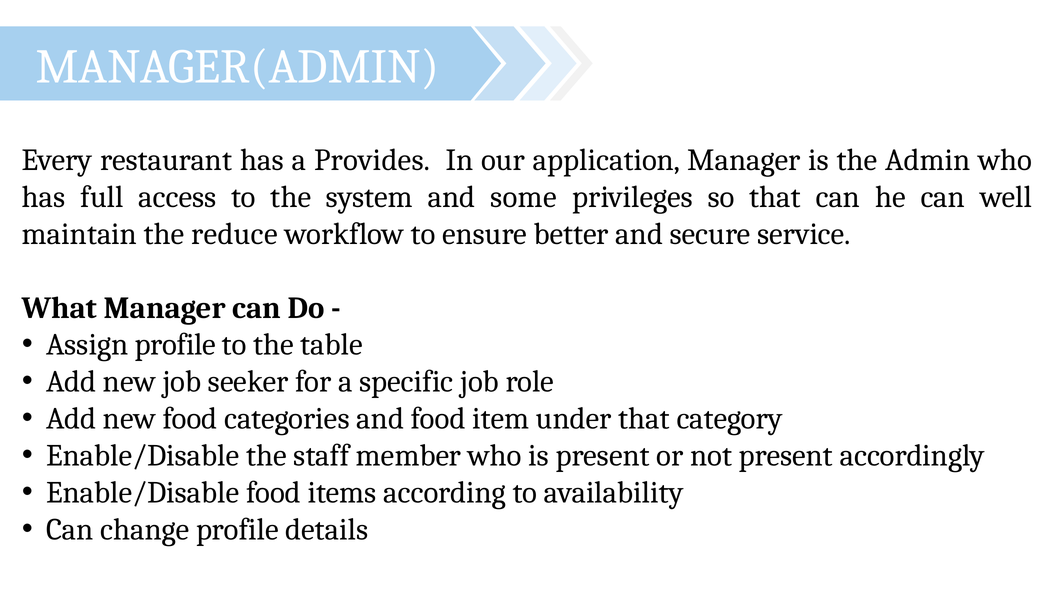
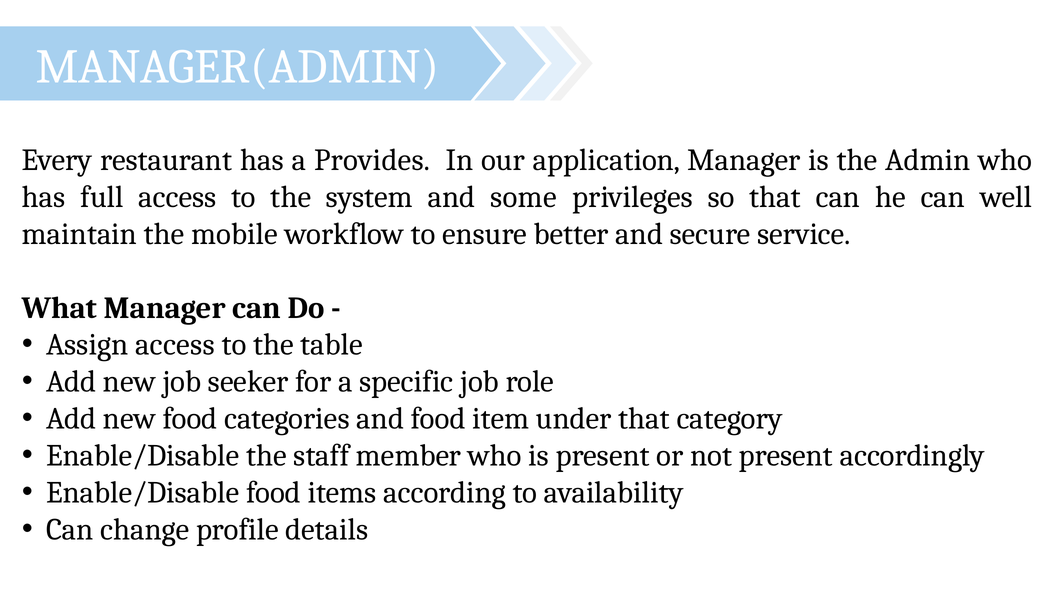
reduce: reduce -> mobile (235, 234)
Assign profile: profile -> access (175, 345)
